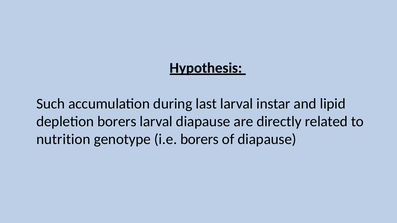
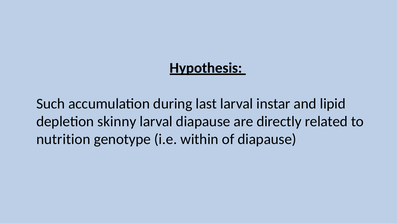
depletion borers: borers -> skinny (117, 122)
i.e borers: borers -> within (199, 139)
